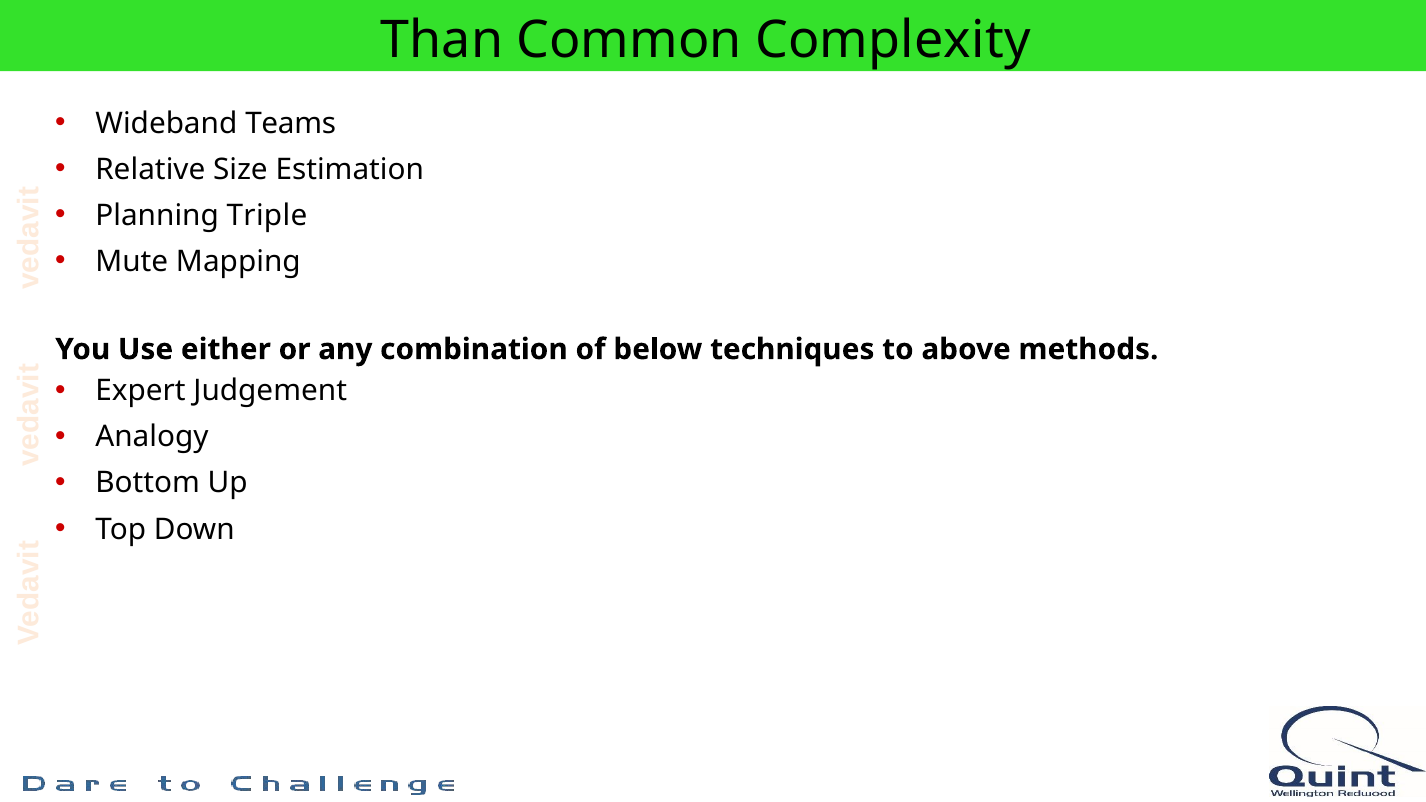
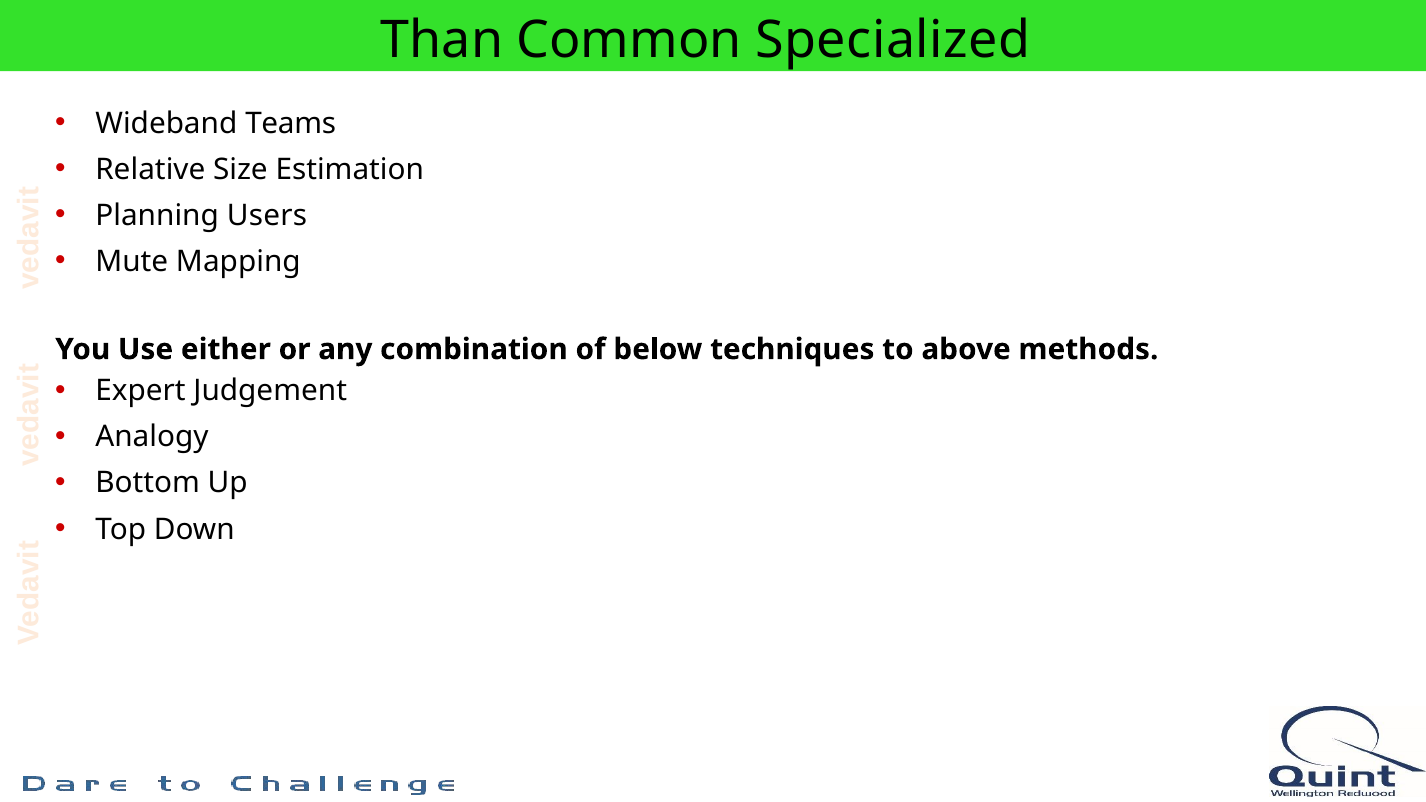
Complexity: Complexity -> Specialized (893, 40)
Triple: Triple -> Users (267, 216)
